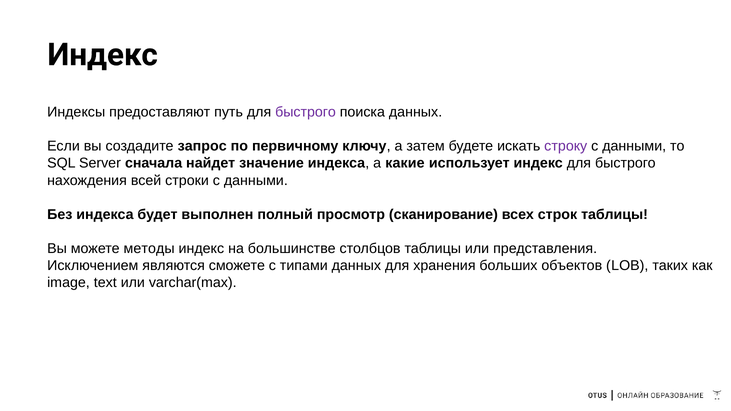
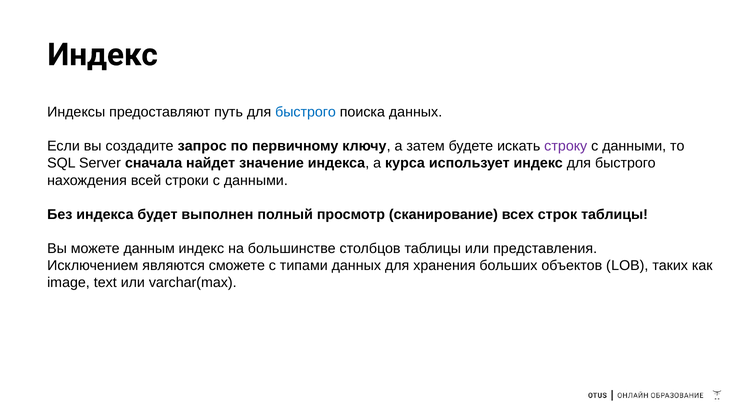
быстрого colour: purple -> blue (305, 112)
какие: какие -> курса (405, 163)
методы: методы -> данным (149, 249)
